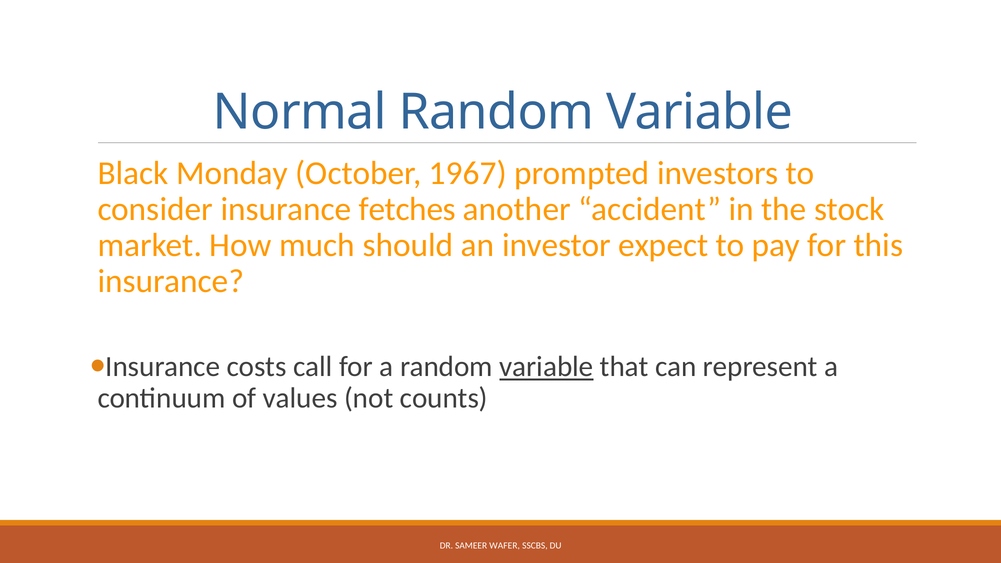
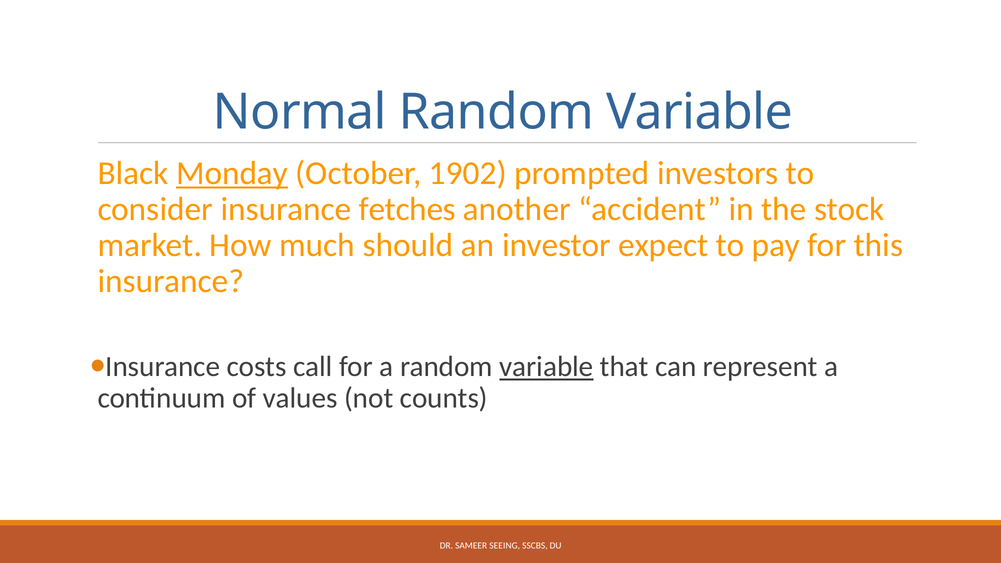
Monday underline: none -> present (232, 173)
1967: 1967 -> 1902 (468, 173)
WAFER: WAFER -> SEEING (505, 546)
